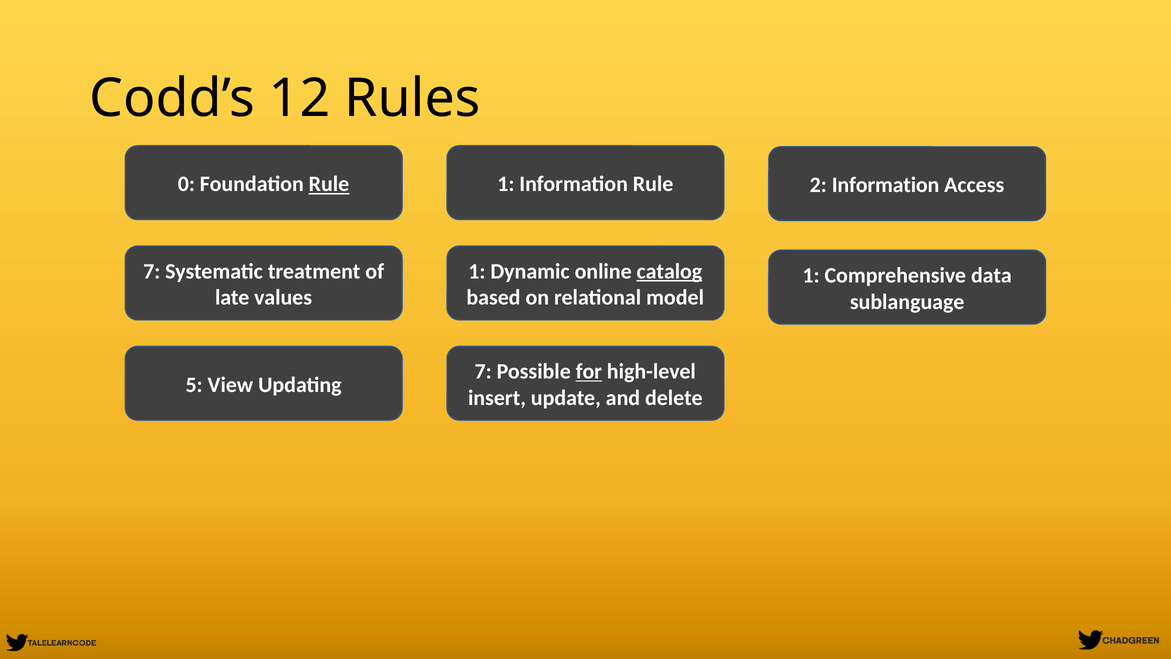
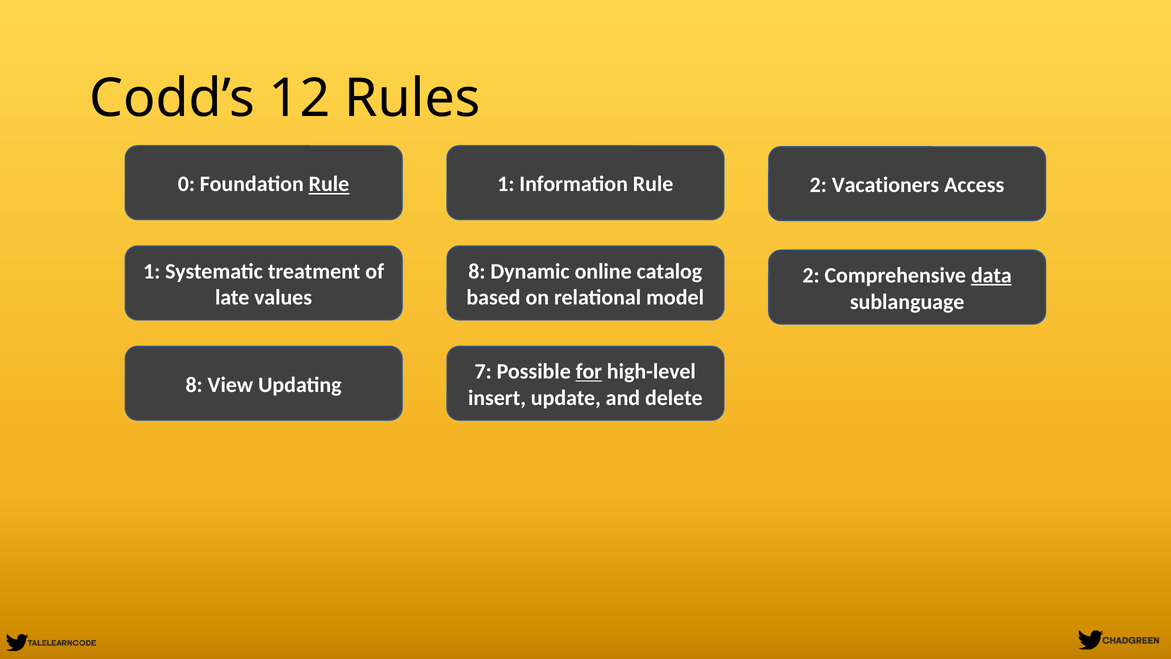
2 Information: Information -> Vacationers (885, 185)
7: 7 -> 1 (152, 271)
1: 1 -> 8 (477, 271)
catalog underline: present -> none (669, 271)
1: 1 -> 2 (811, 275)
data underline: none -> present (991, 275)
5: 5 -> 8 (194, 385)
